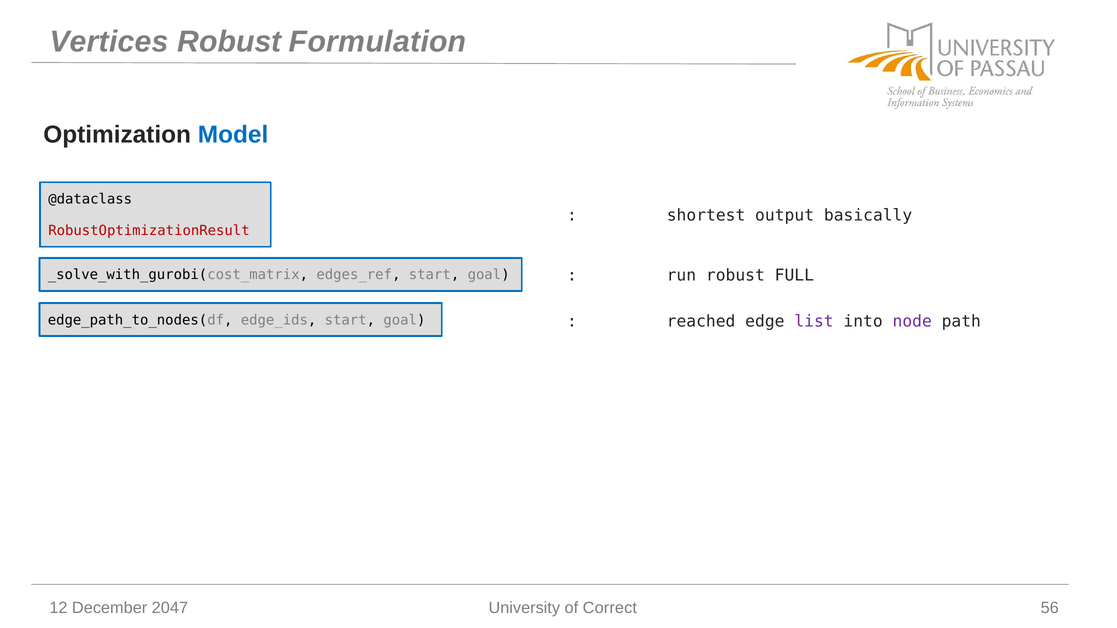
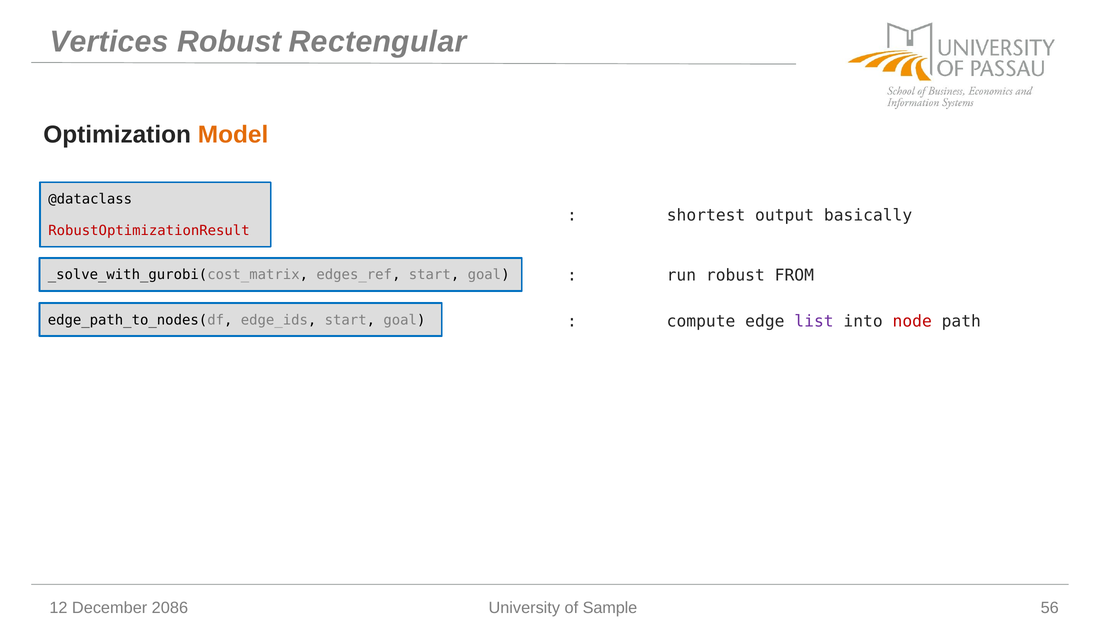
Formulation: Formulation -> Rectengular (378, 42)
Model colour: blue -> orange (233, 135)
FULL: FULL -> FROM (794, 275)
reached: reached -> compute (701, 321)
node colour: purple -> red (912, 321)
2047: 2047 -> 2086 (170, 608)
Correct: Correct -> Sample (610, 608)
